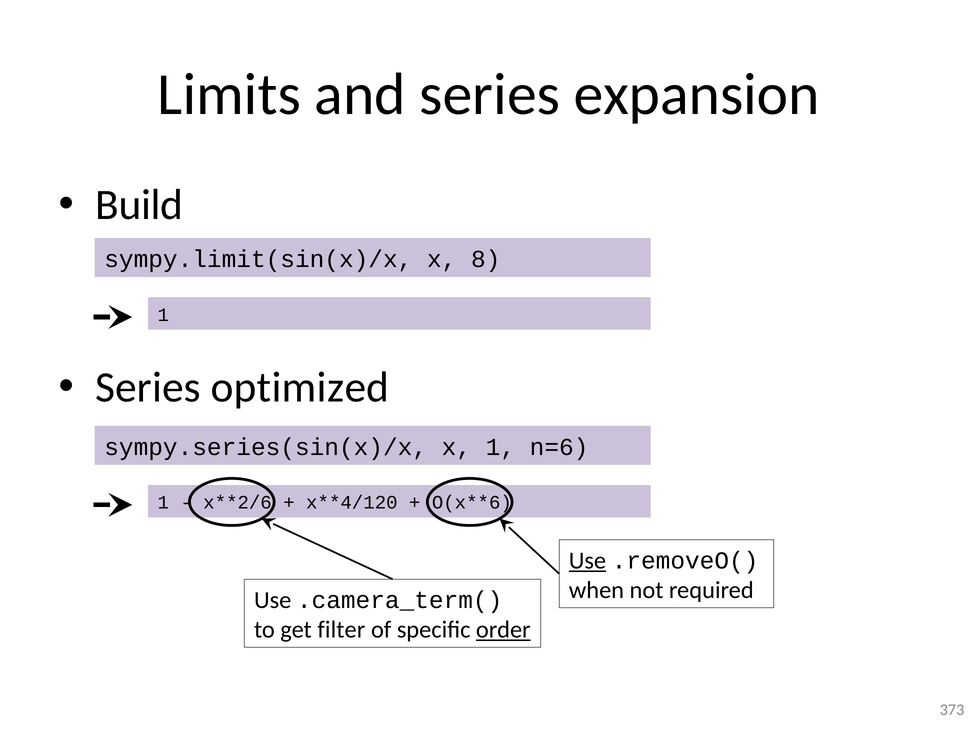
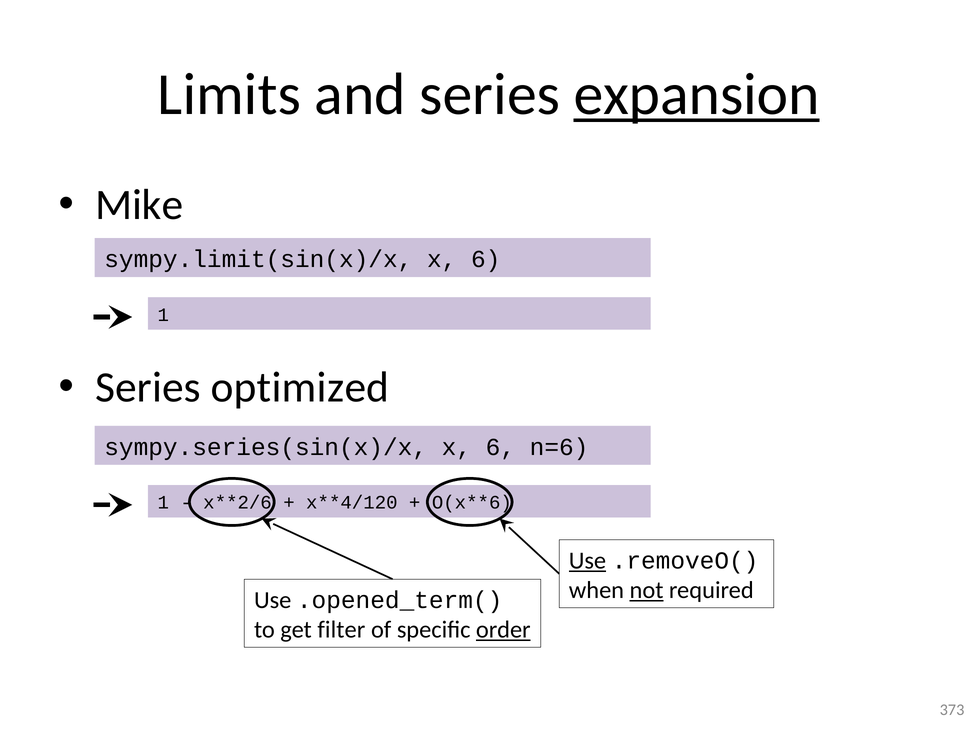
expansion underline: none -> present (697, 95)
Build: Build -> Mike (139, 205)
sympy.limit(sin(x)/x x 8: 8 -> 6 (486, 259)
sympy.series(sin(x)/x x 1: 1 -> 6 (500, 447)
not underline: none -> present (647, 591)
.camera_term(: .camera_term( -> .opened_term( (400, 601)
